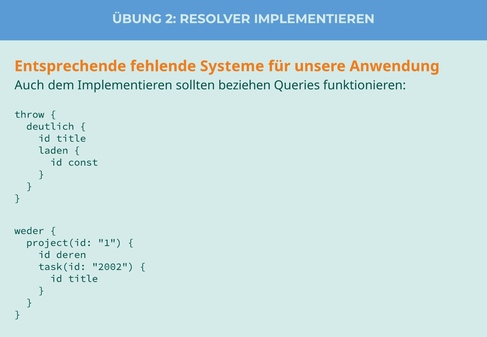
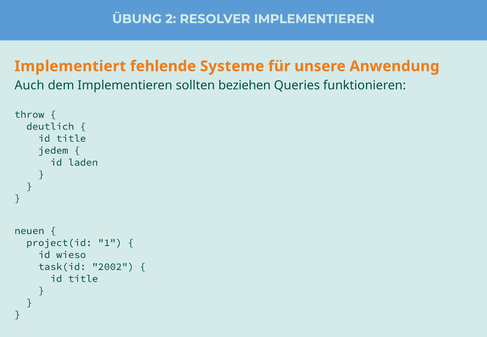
Entsprechende: Entsprechende -> Implementiert (70, 66)
laden: laden -> jedem (53, 150)
const: const -> laden (83, 162)
weder: weder -> neuen (29, 231)
deren: deren -> wieso (71, 255)
